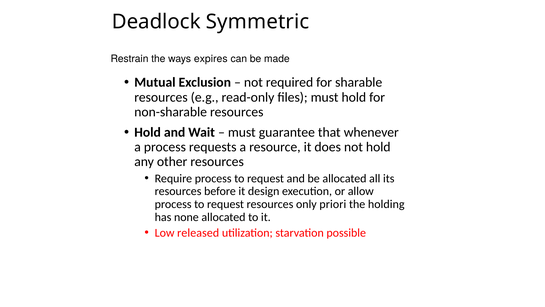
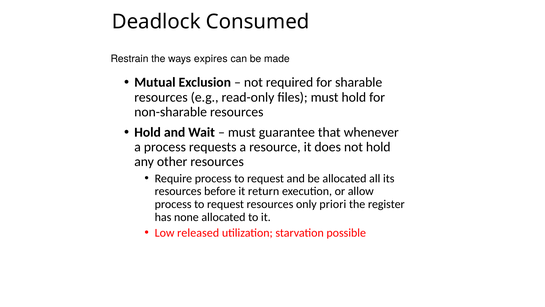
Symmetric: Symmetric -> Consumed (258, 22)
design: design -> return (264, 191)
holding: holding -> register (386, 204)
